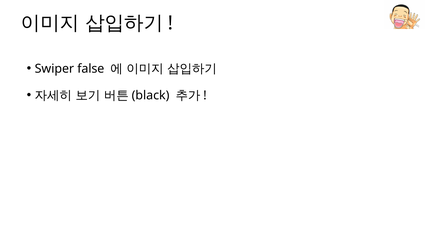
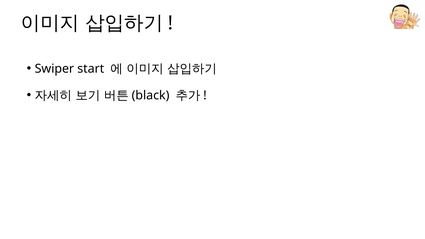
false: false -> start (91, 69)
